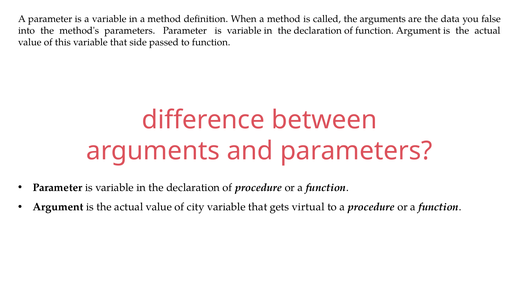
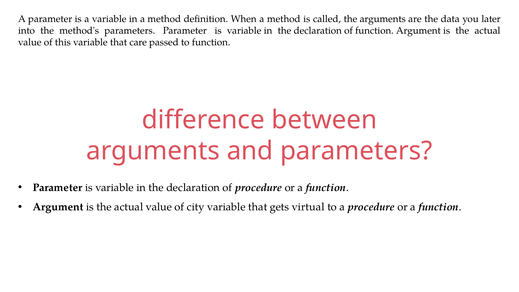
false: false -> later (491, 19)
side: side -> care (138, 42)
